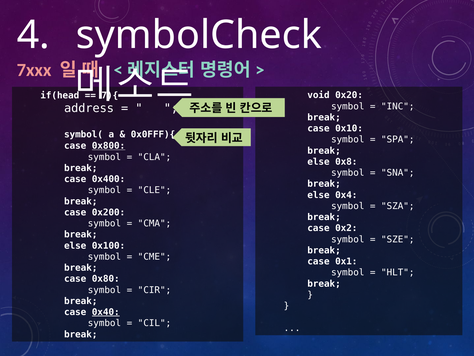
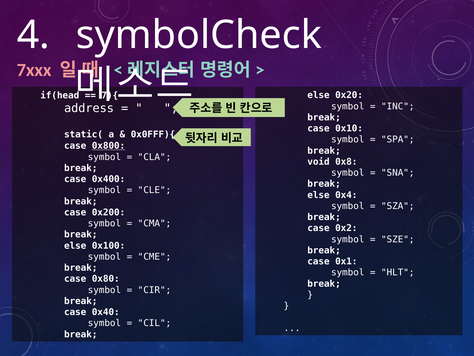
void: void -> else (318, 95)
symbol(: symbol( -> static( (84, 134)
else: else -> void (318, 162)
0x40 underline: present -> none (106, 312)
